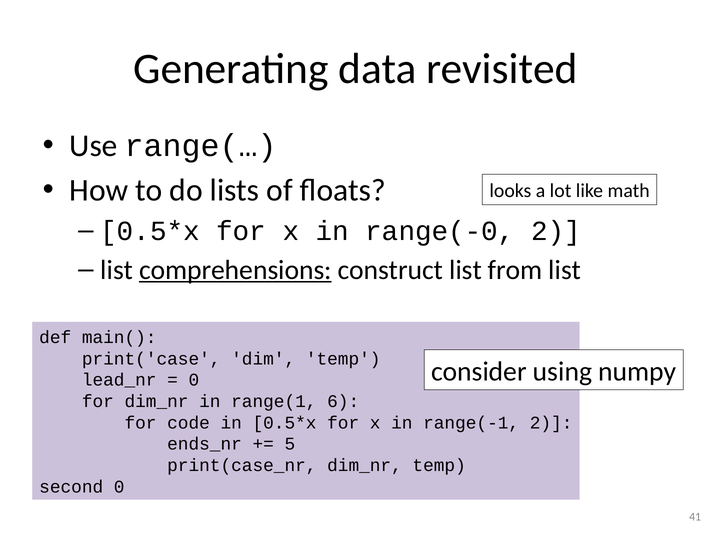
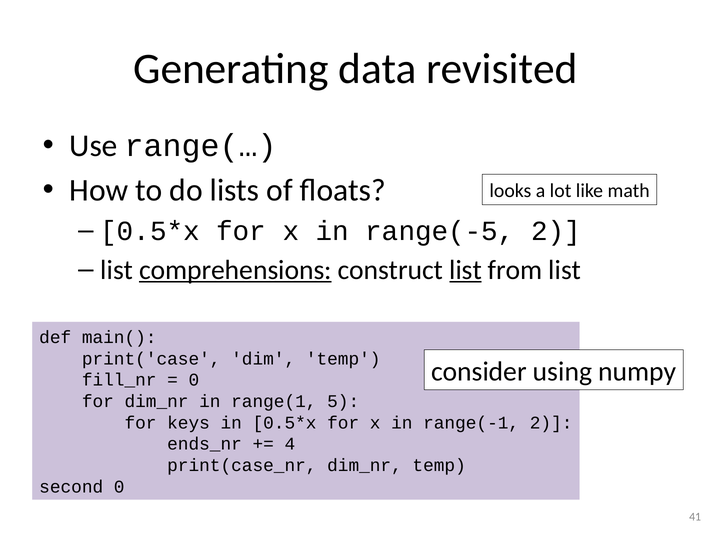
range(-0: range(-0 -> range(-5 (440, 231)
list underline: none -> present (466, 270)
lead_nr: lead_nr -> fill_nr (119, 379)
6: 6 -> 5 (343, 401)
code: code -> keys (189, 422)
5: 5 -> 4 (290, 443)
